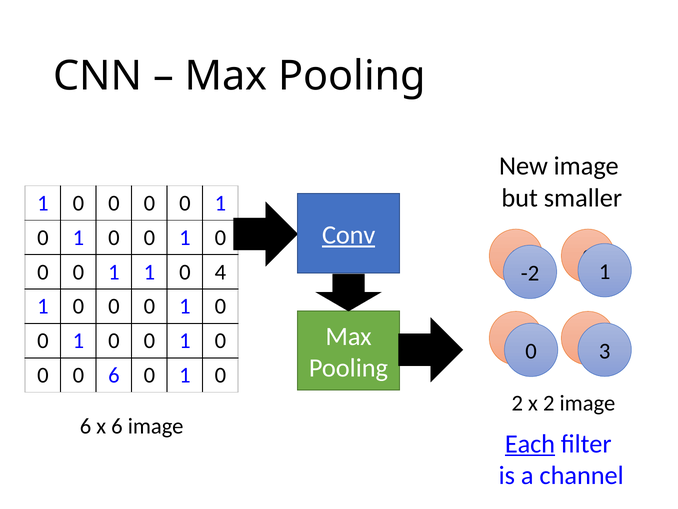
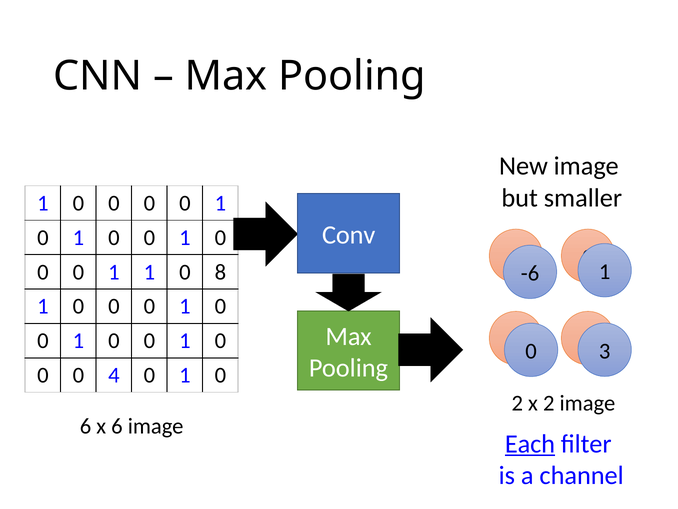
Conv underline: present -> none (349, 235)
4: 4 -> 8 (220, 272)
-2: -2 -> -6 (530, 273)
0 0 6: 6 -> 4 (114, 375)
